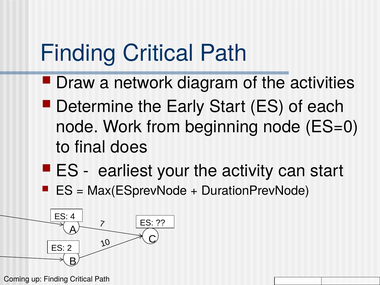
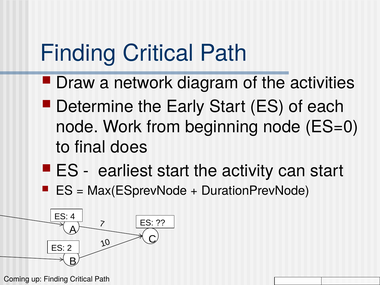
earliest your: your -> start (173, 171)
